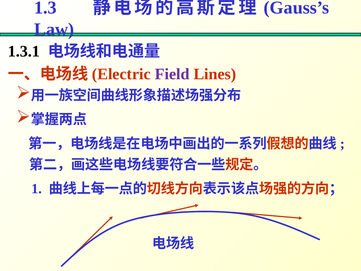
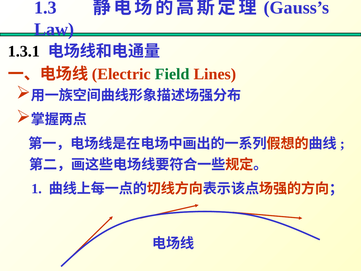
Field colour: purple -> green (172, 74)
